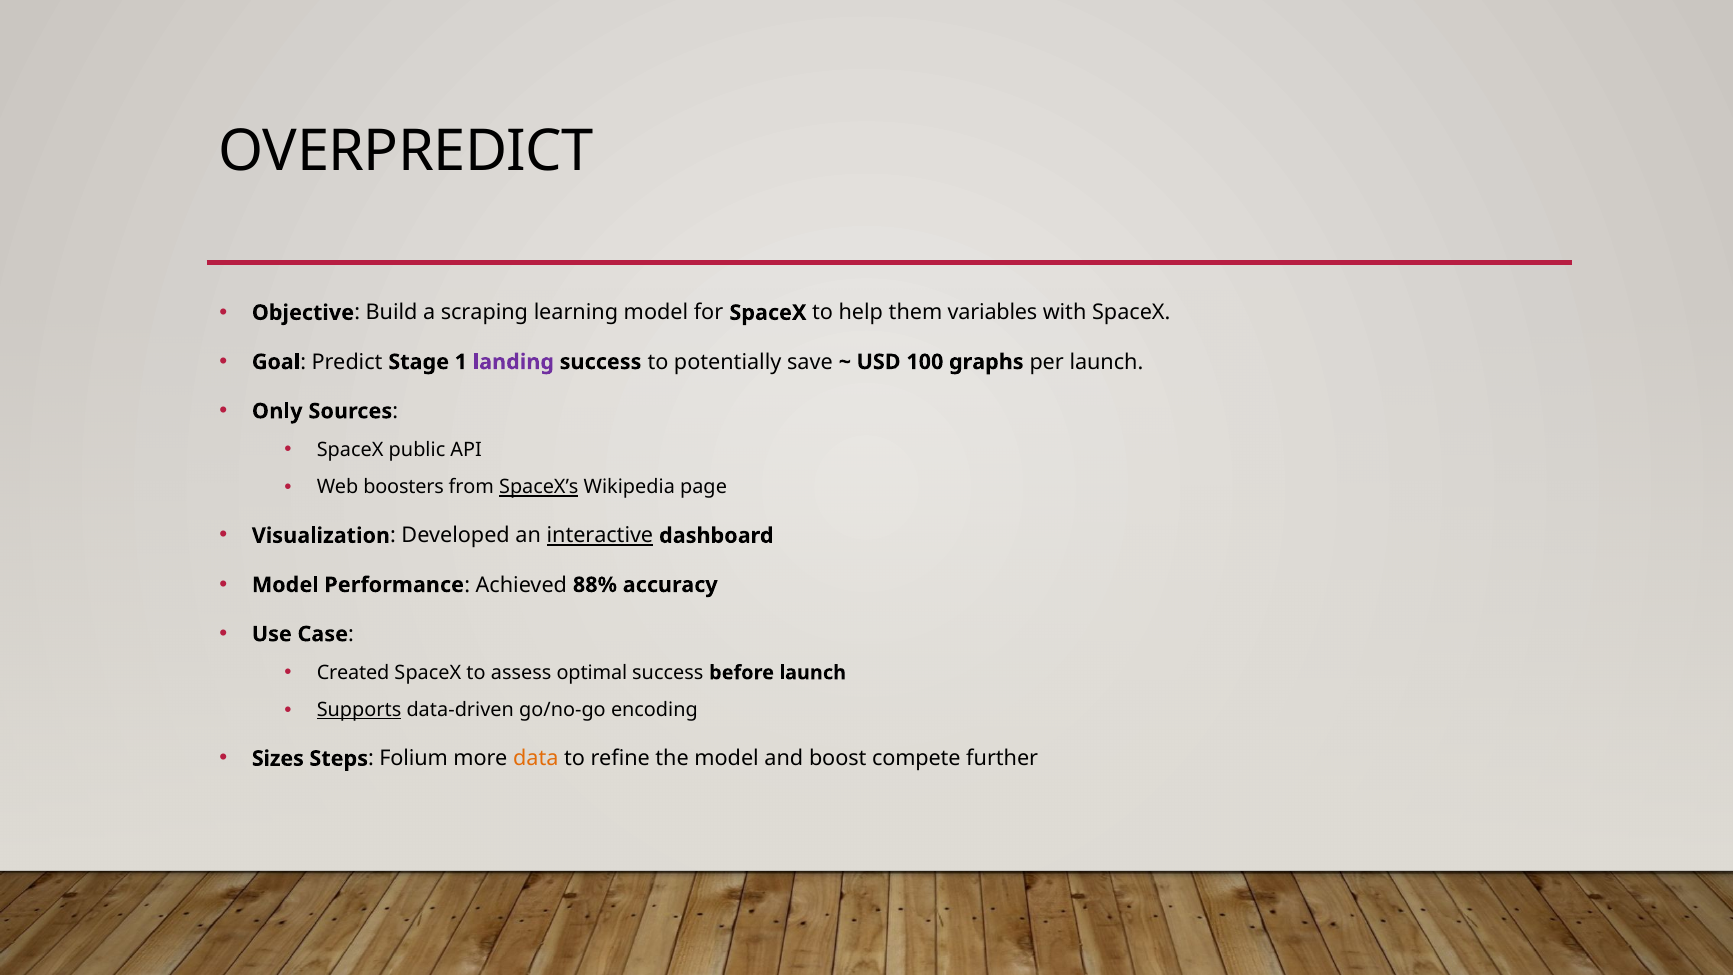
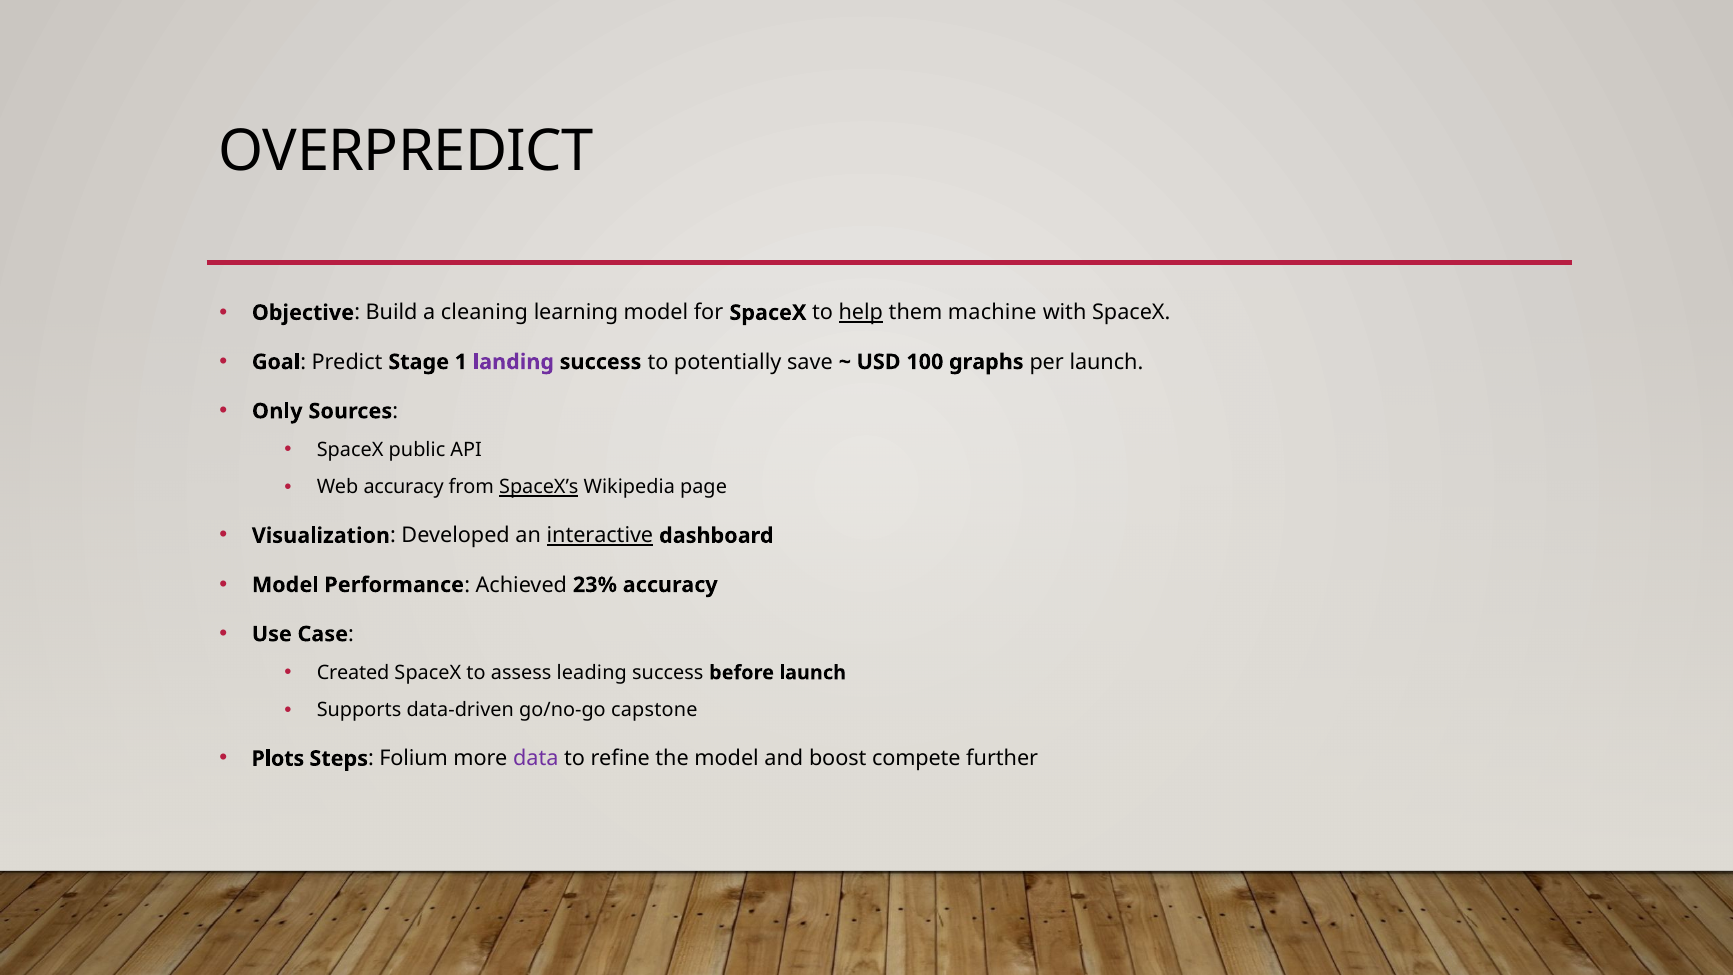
scraping: scraping -> cleaning (484, 313)
help underline: none -> present (861, 313)
variables: variables -> machine (992, 313)
Web boosters: boosters -> accuracy (404, 487)
88%: 88% -> 23% (595, 585)
optimal: optimal -> leading (592, 673)
Supports underline: present -> none (359, 710)
encoding: encoding -> capstone (654, 710)
Sizes: Sizes -> Plots (278, 758)
data colour: orange -> purple (536, 758)
